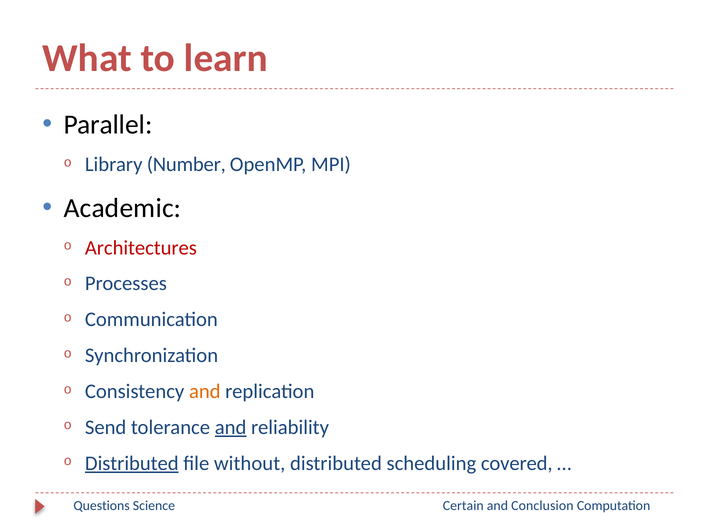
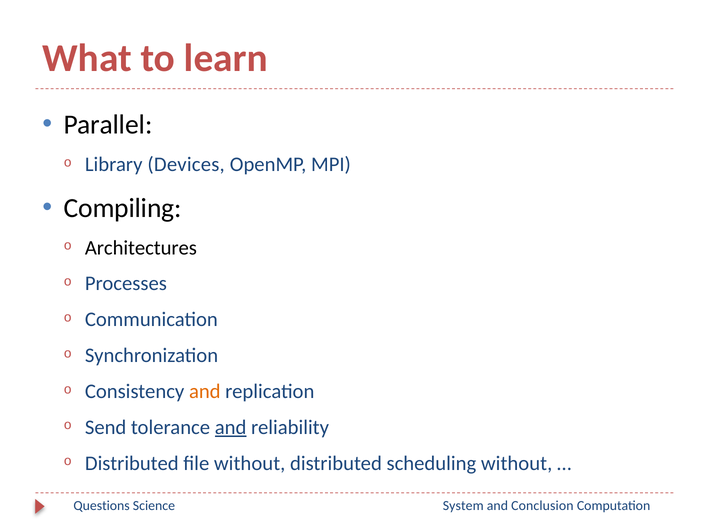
Number: Number -> Devices (186, 164)
Academic: Academic -> Compiling (123, 208)
Architectures colour: red -> black (141, 248)
Distributed underline: present -> none (132, 463)
scheduling covered: covered -> without (517, 463)
Certain: Certain -> System (463, 506)
